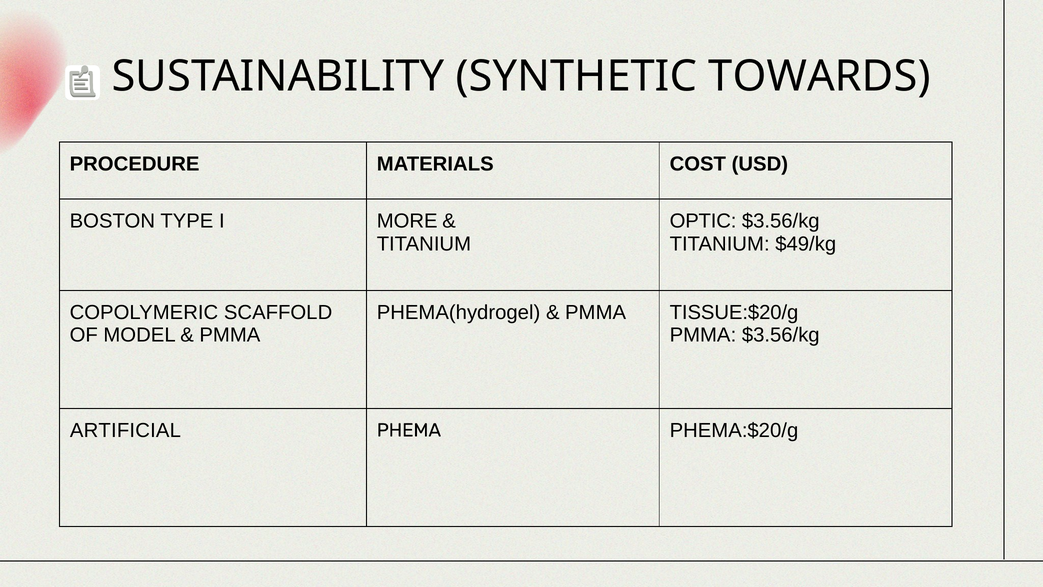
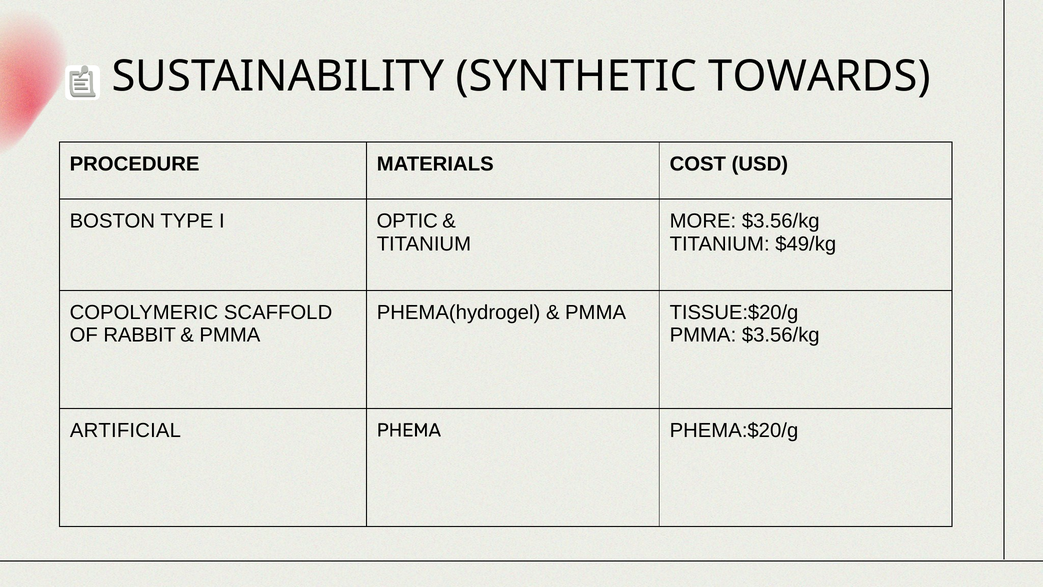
MORE: MORE -> OPTIC (407, 221)
OPTIC: OPTIC -> MORE (703, 221)
MODEL: MODEL -> RABBIT (140, 335)
